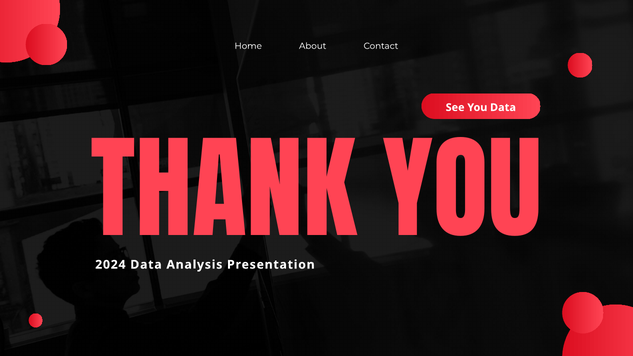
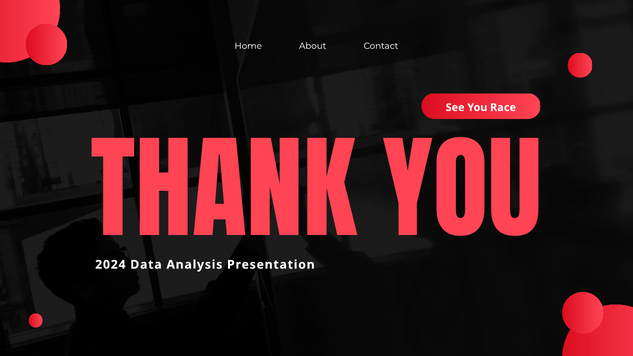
You Data: Data -> Race (503, 107)
